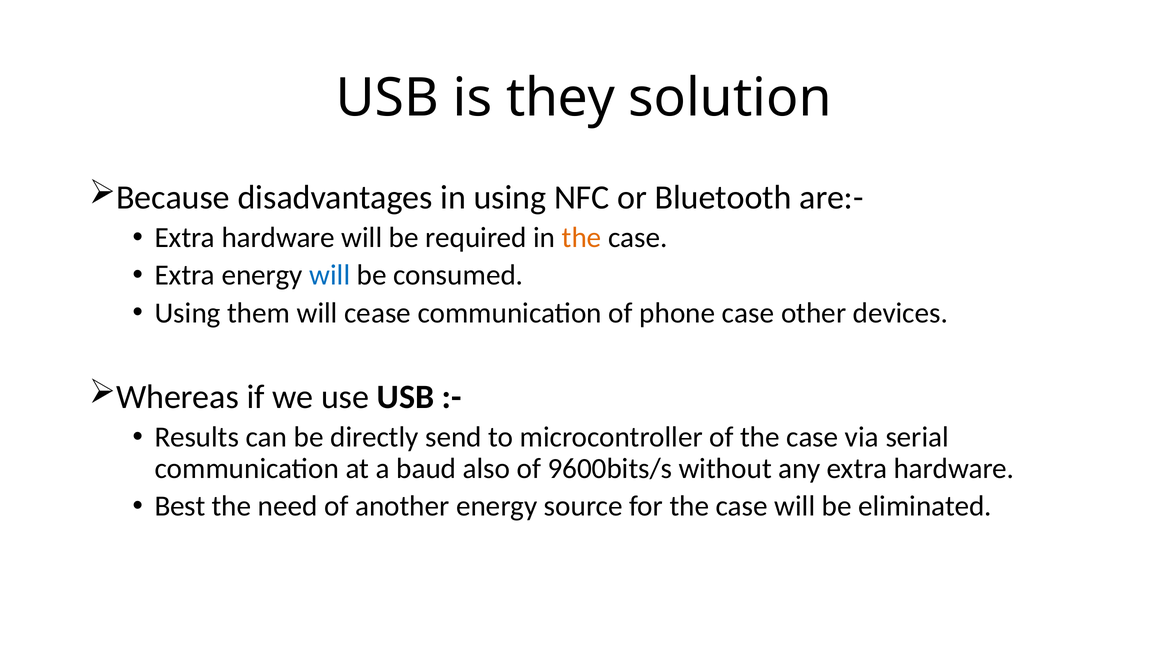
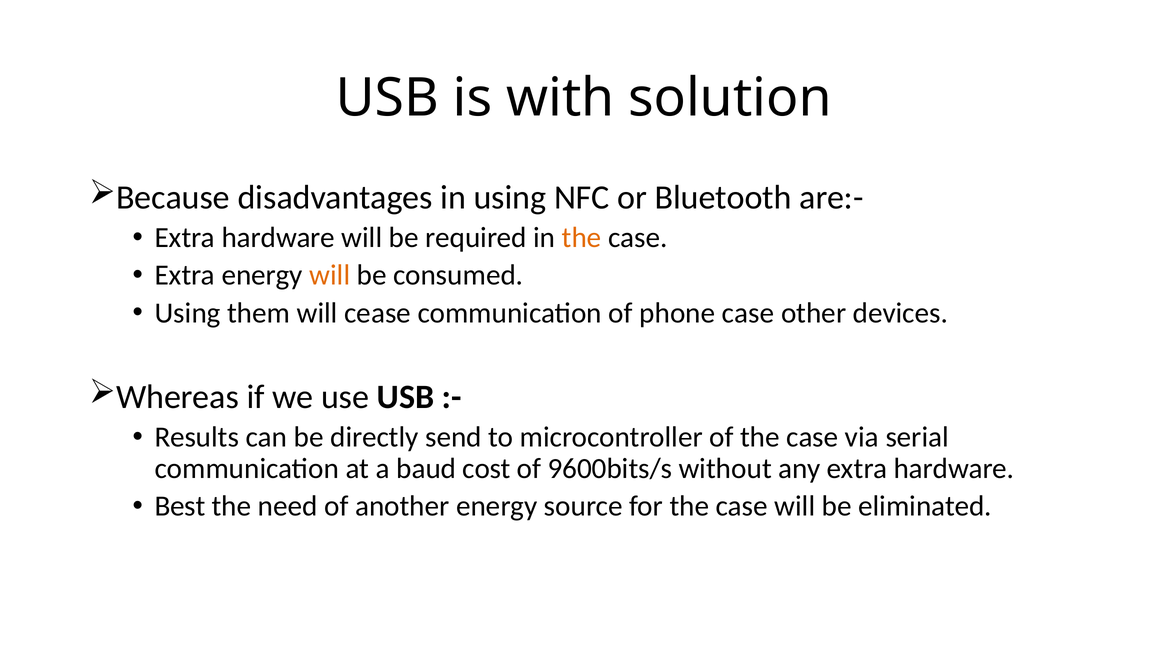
they: they -> with (560, 98)
will colour: blue -> orange (330, 275)
also: also -> cost (487, 469)
